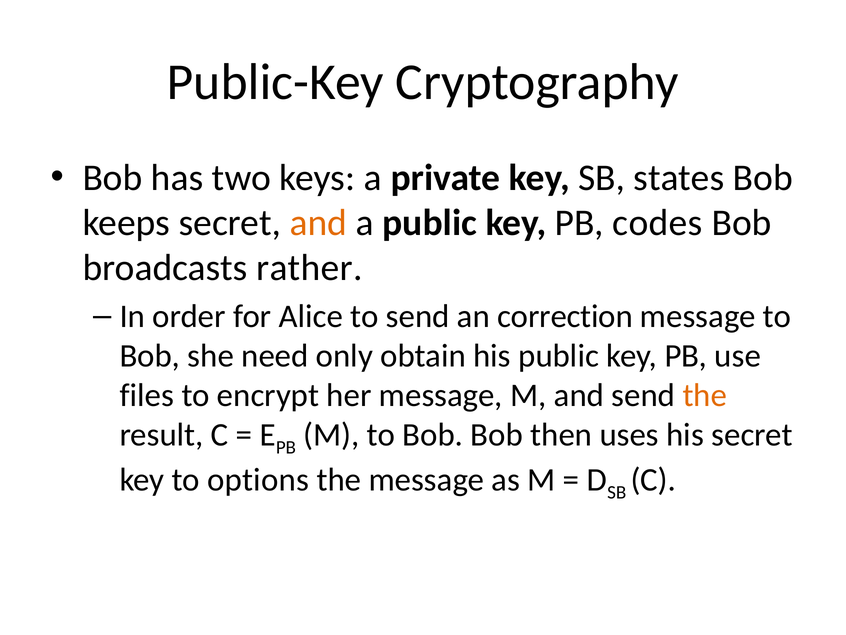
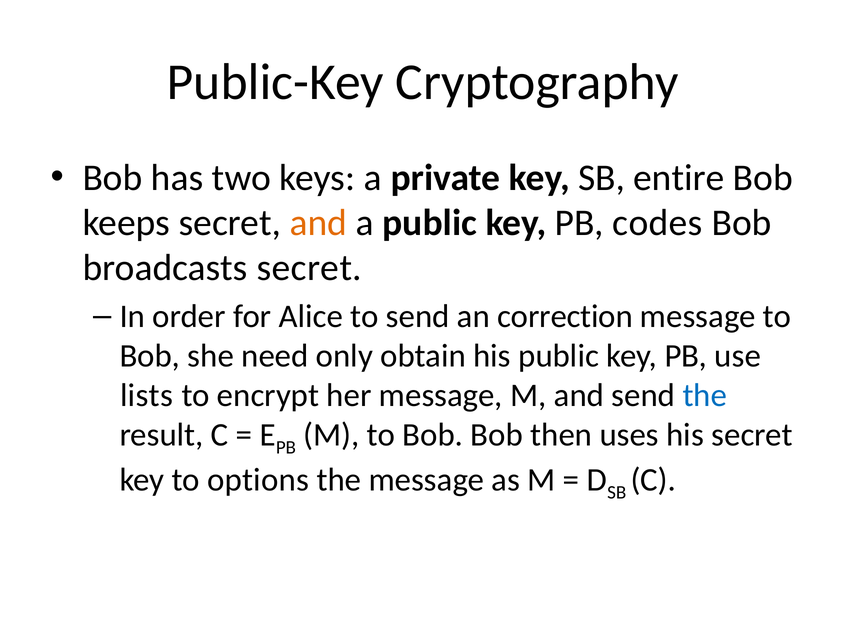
states: states -> entire (679, 178)
broadcasts rather: rather -> secret (309, 268)
files: files -> lists (147, 395)
the colour: orange -> blue (705, 395)
